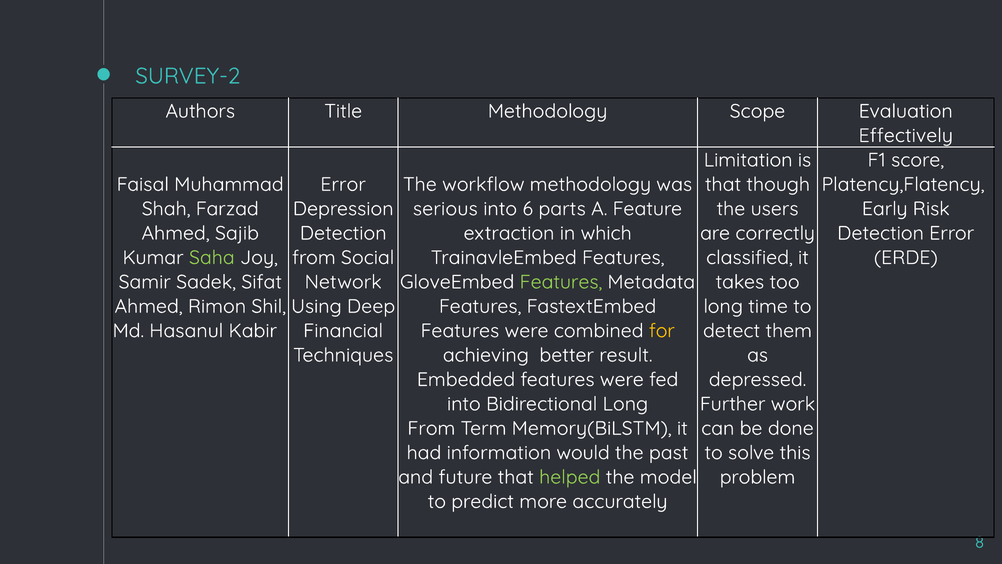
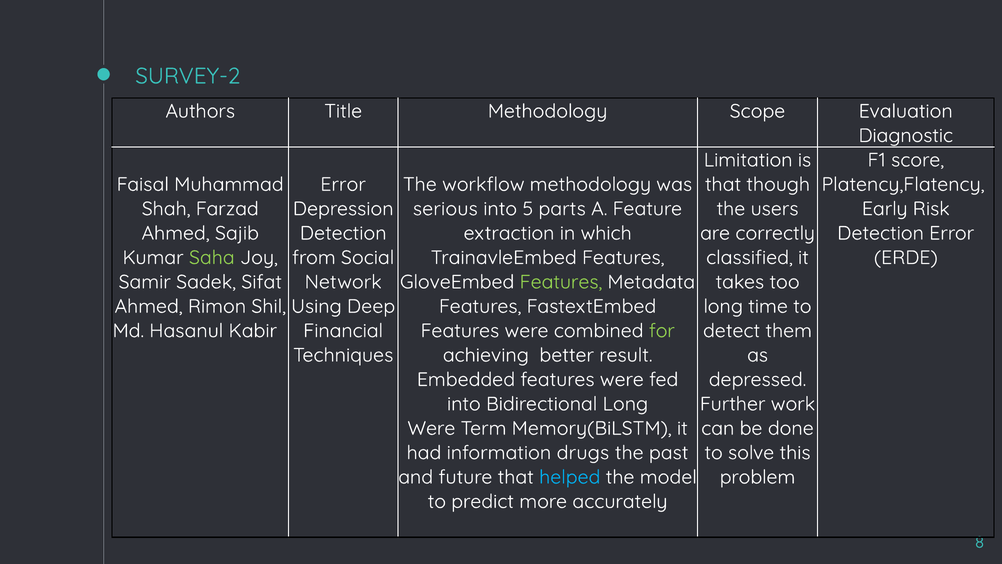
Effectively: Effectively -> Diagnostic (906, 136)
6: 6 -> 5 (528, 209)
for colour: yellow -> light green (662, 331)
From: From -> Were (431, 428)
would: would -> drugs (583, 452)
helped colour: light green -> light blue (570, 477)
